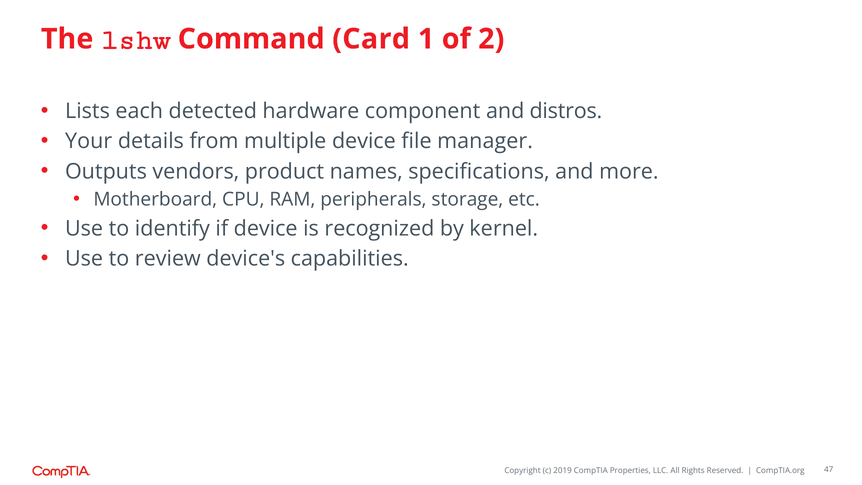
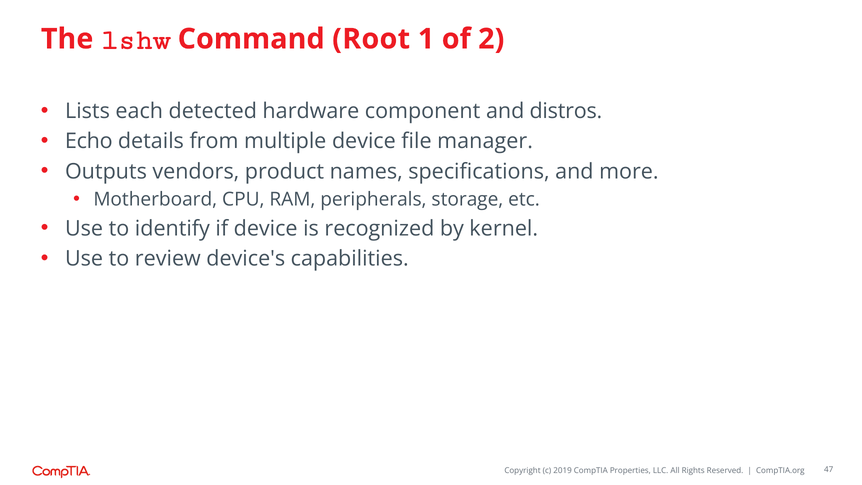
Card: Card -> Root (371, 39)
Your: Your -> Echo (89, 141)
